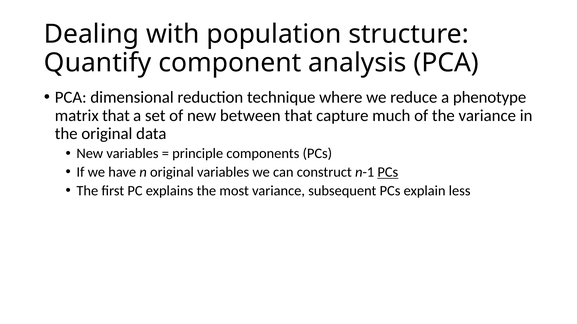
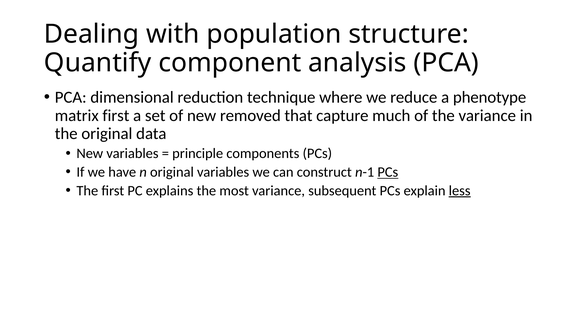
matrix that: that -> first (116, 116)
between: between -> removed (250, 116)
less underline: none -> present (460, 191)
